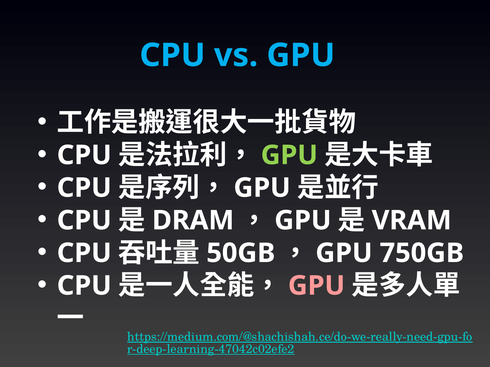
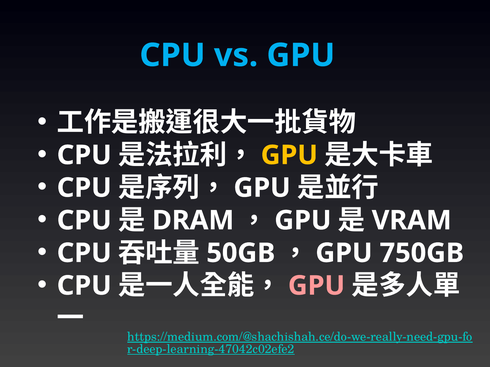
GPU colour: light green -> yellow (289, 155)
